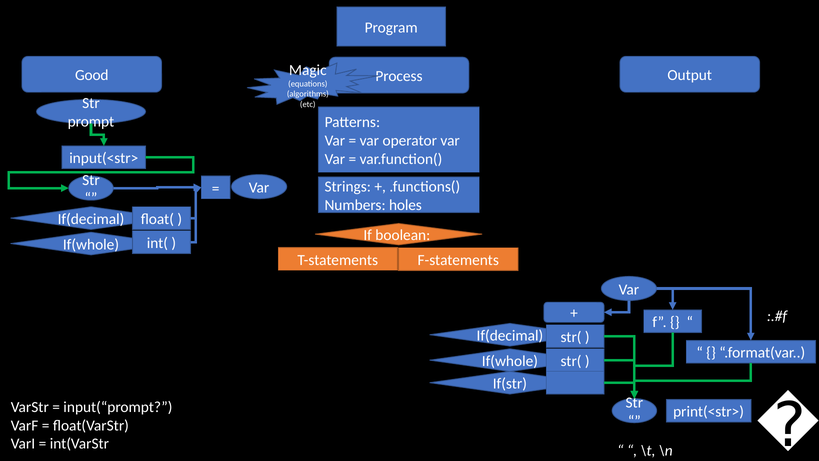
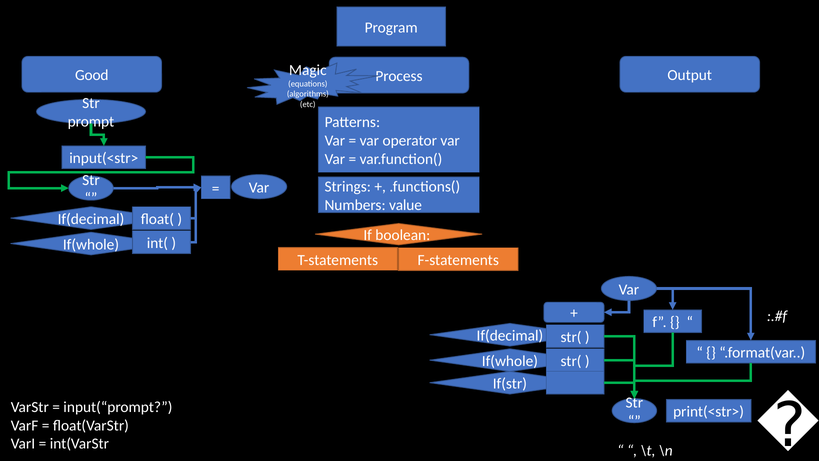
holes: holes -> value (405, 205)
